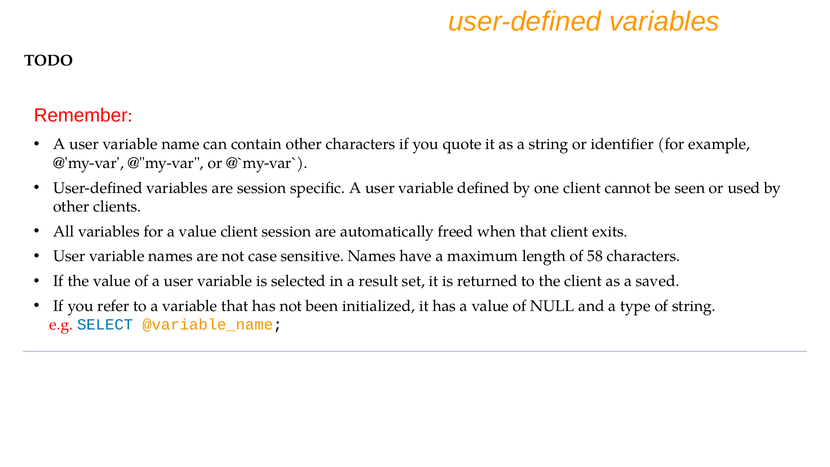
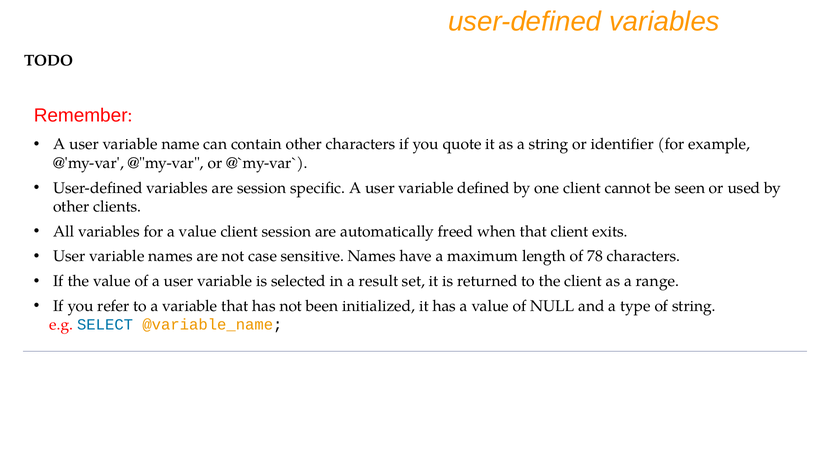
58: 58 -> 78 (595, 256)
saved: saved -> range (657, 281)
